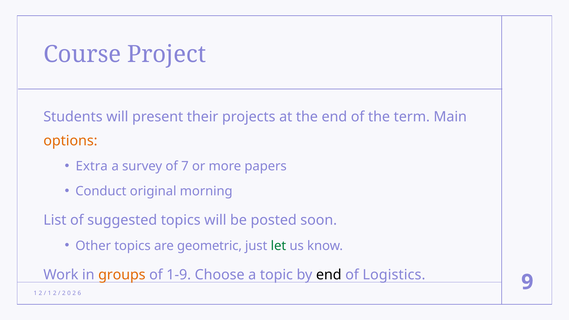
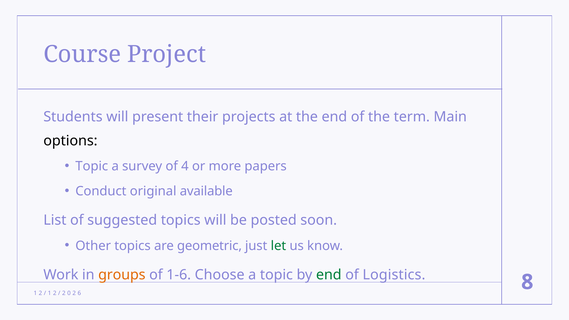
options colour: orange -> black (70, 141)
Extra: Extra -> Topic (92, 166)
7: 7 -> 4 (185, 166)
morning: morning -> available (206, 191)
1-9: 1-9 -> 1-6 (179, 275)
end colour: black -> green (329, 275)
9: 9 -> 8 (527, 282)
